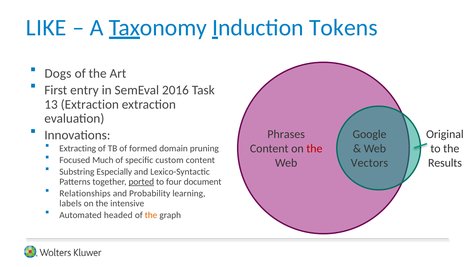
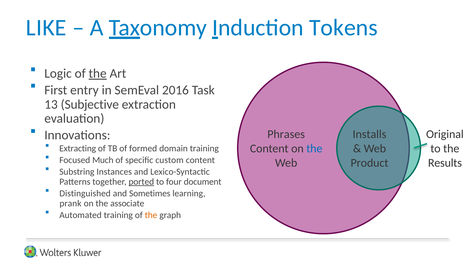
Dogs: Dogs -> Logic (58, 74)
the underline: none -> present (98, 74)
13 Extraction: Extraction -> Subjective (90, 104)
Google: Google -> Installs (369, 134)
domain pruning: pruning -> training (204, 149)
the colour: red -> blue (314, 149)
Vectors: Vectors -> Product (370, 163)
Especially: Especially -> Instances (114, 172)
Relationships: Relationships -> Distinguished (85, 193)
Probability: Probability -> Sometimes (150, 193)
labels: labels -> prank (70, 203)
intensive: intensive -> associate (127, 203)
Automated headed: headed -> training (118, 215)
